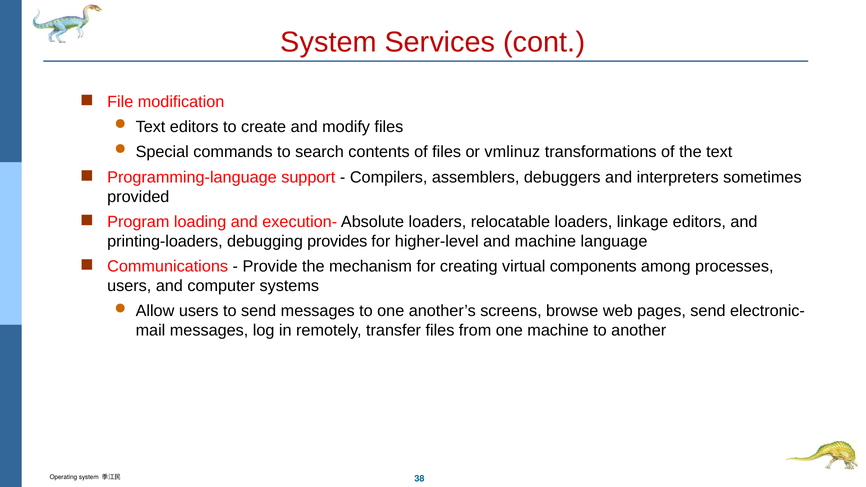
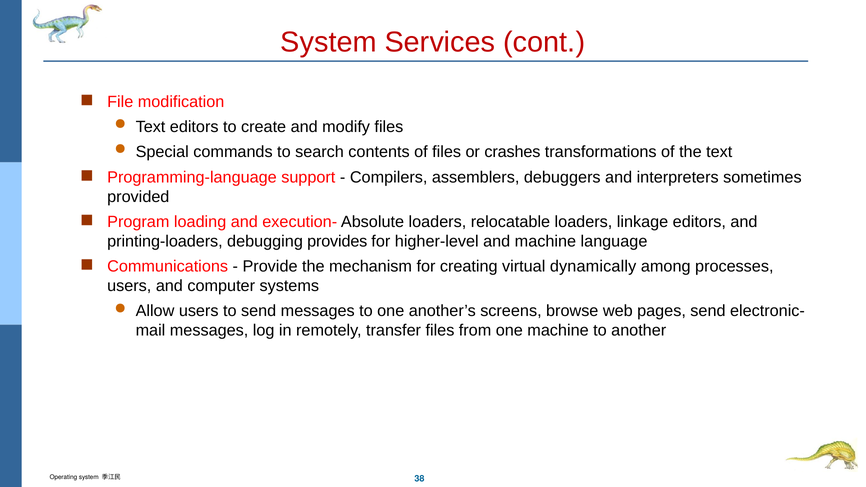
vmlinuz: vmlinuz -> crashes (512, 152)
components: components -> dynamically (593, 267)
